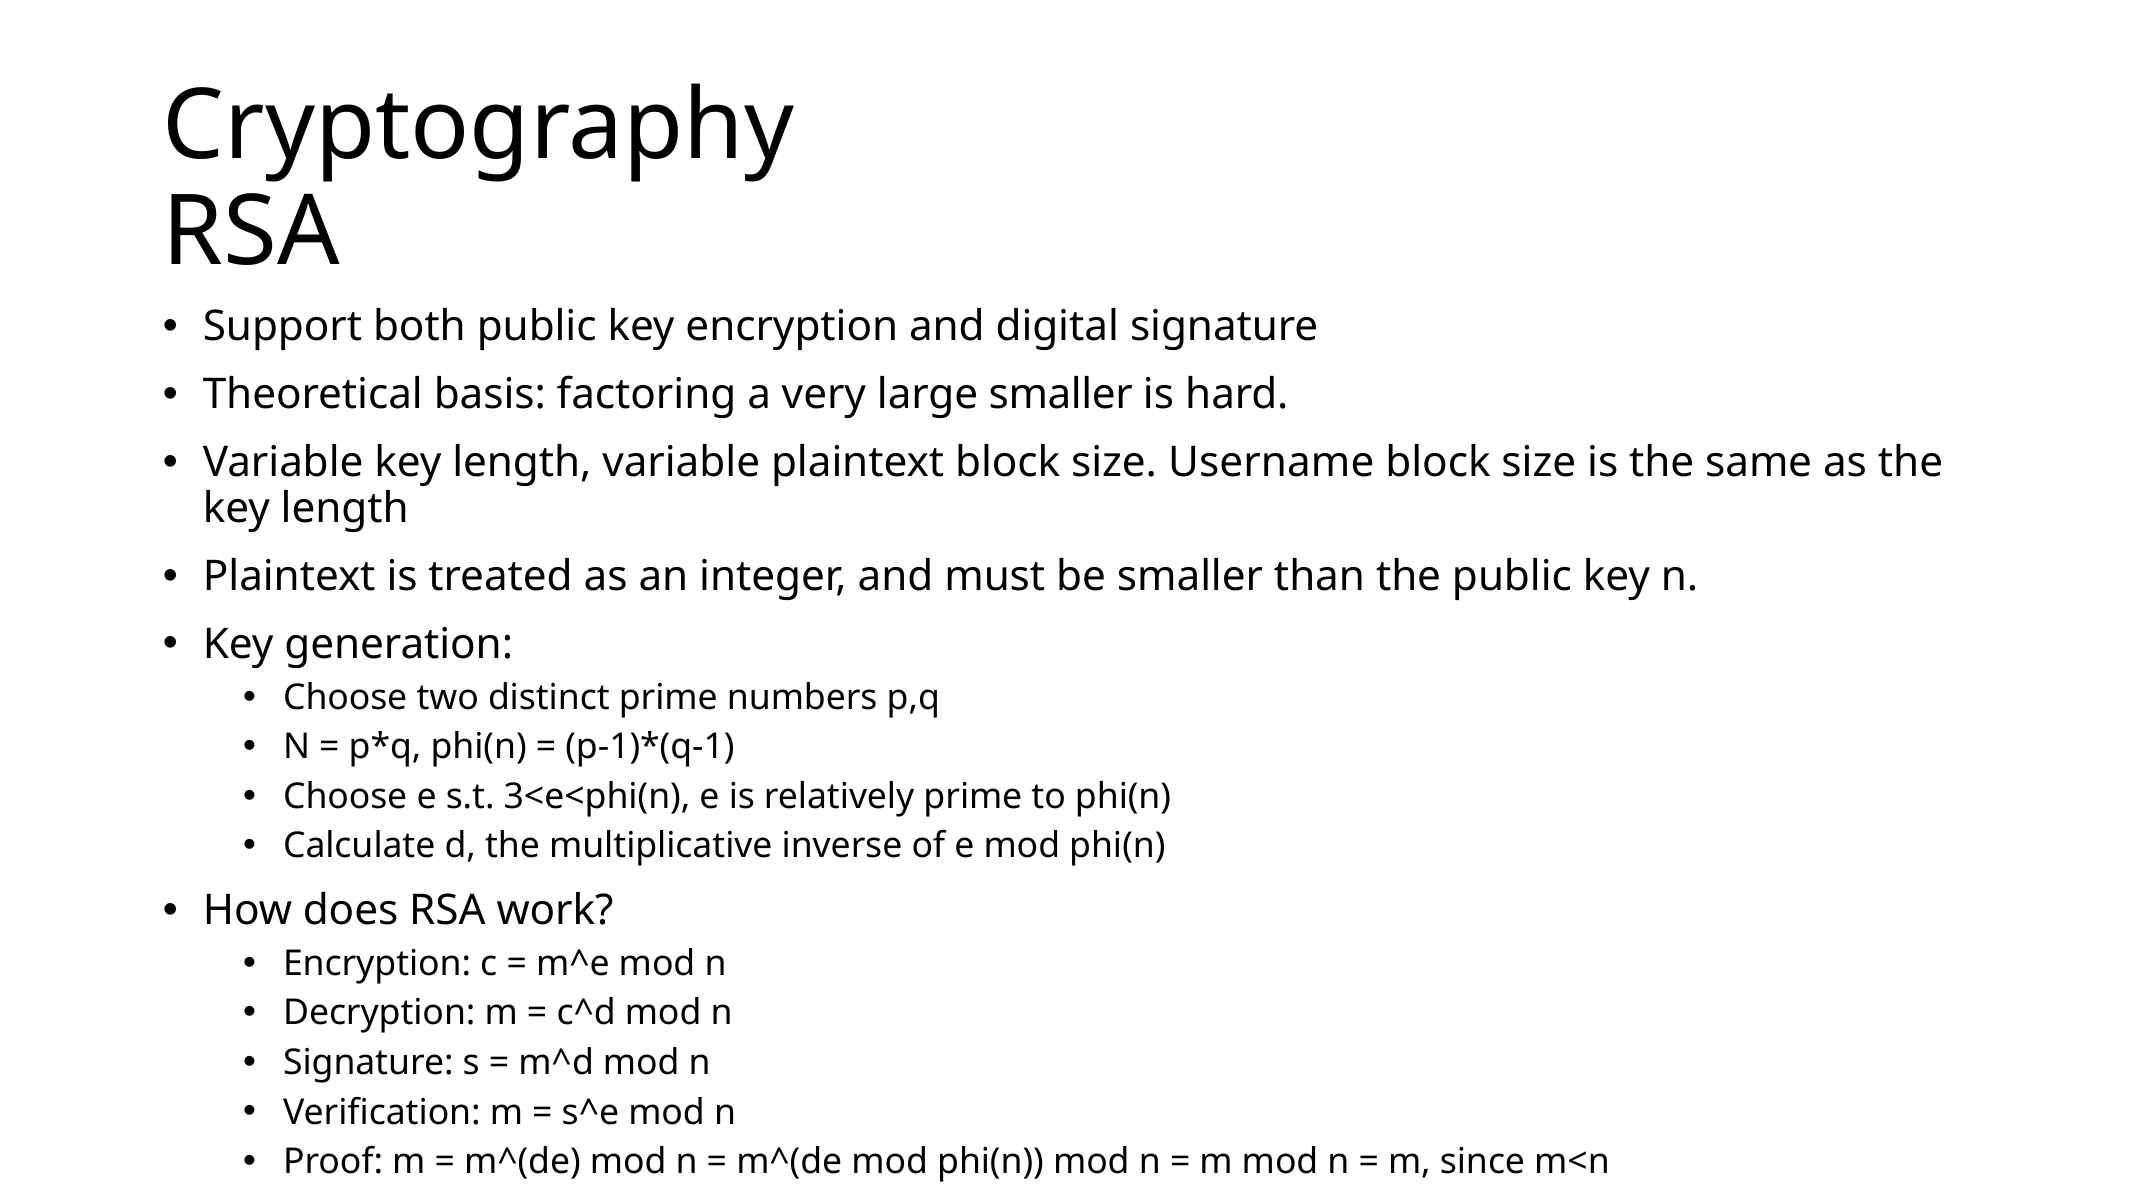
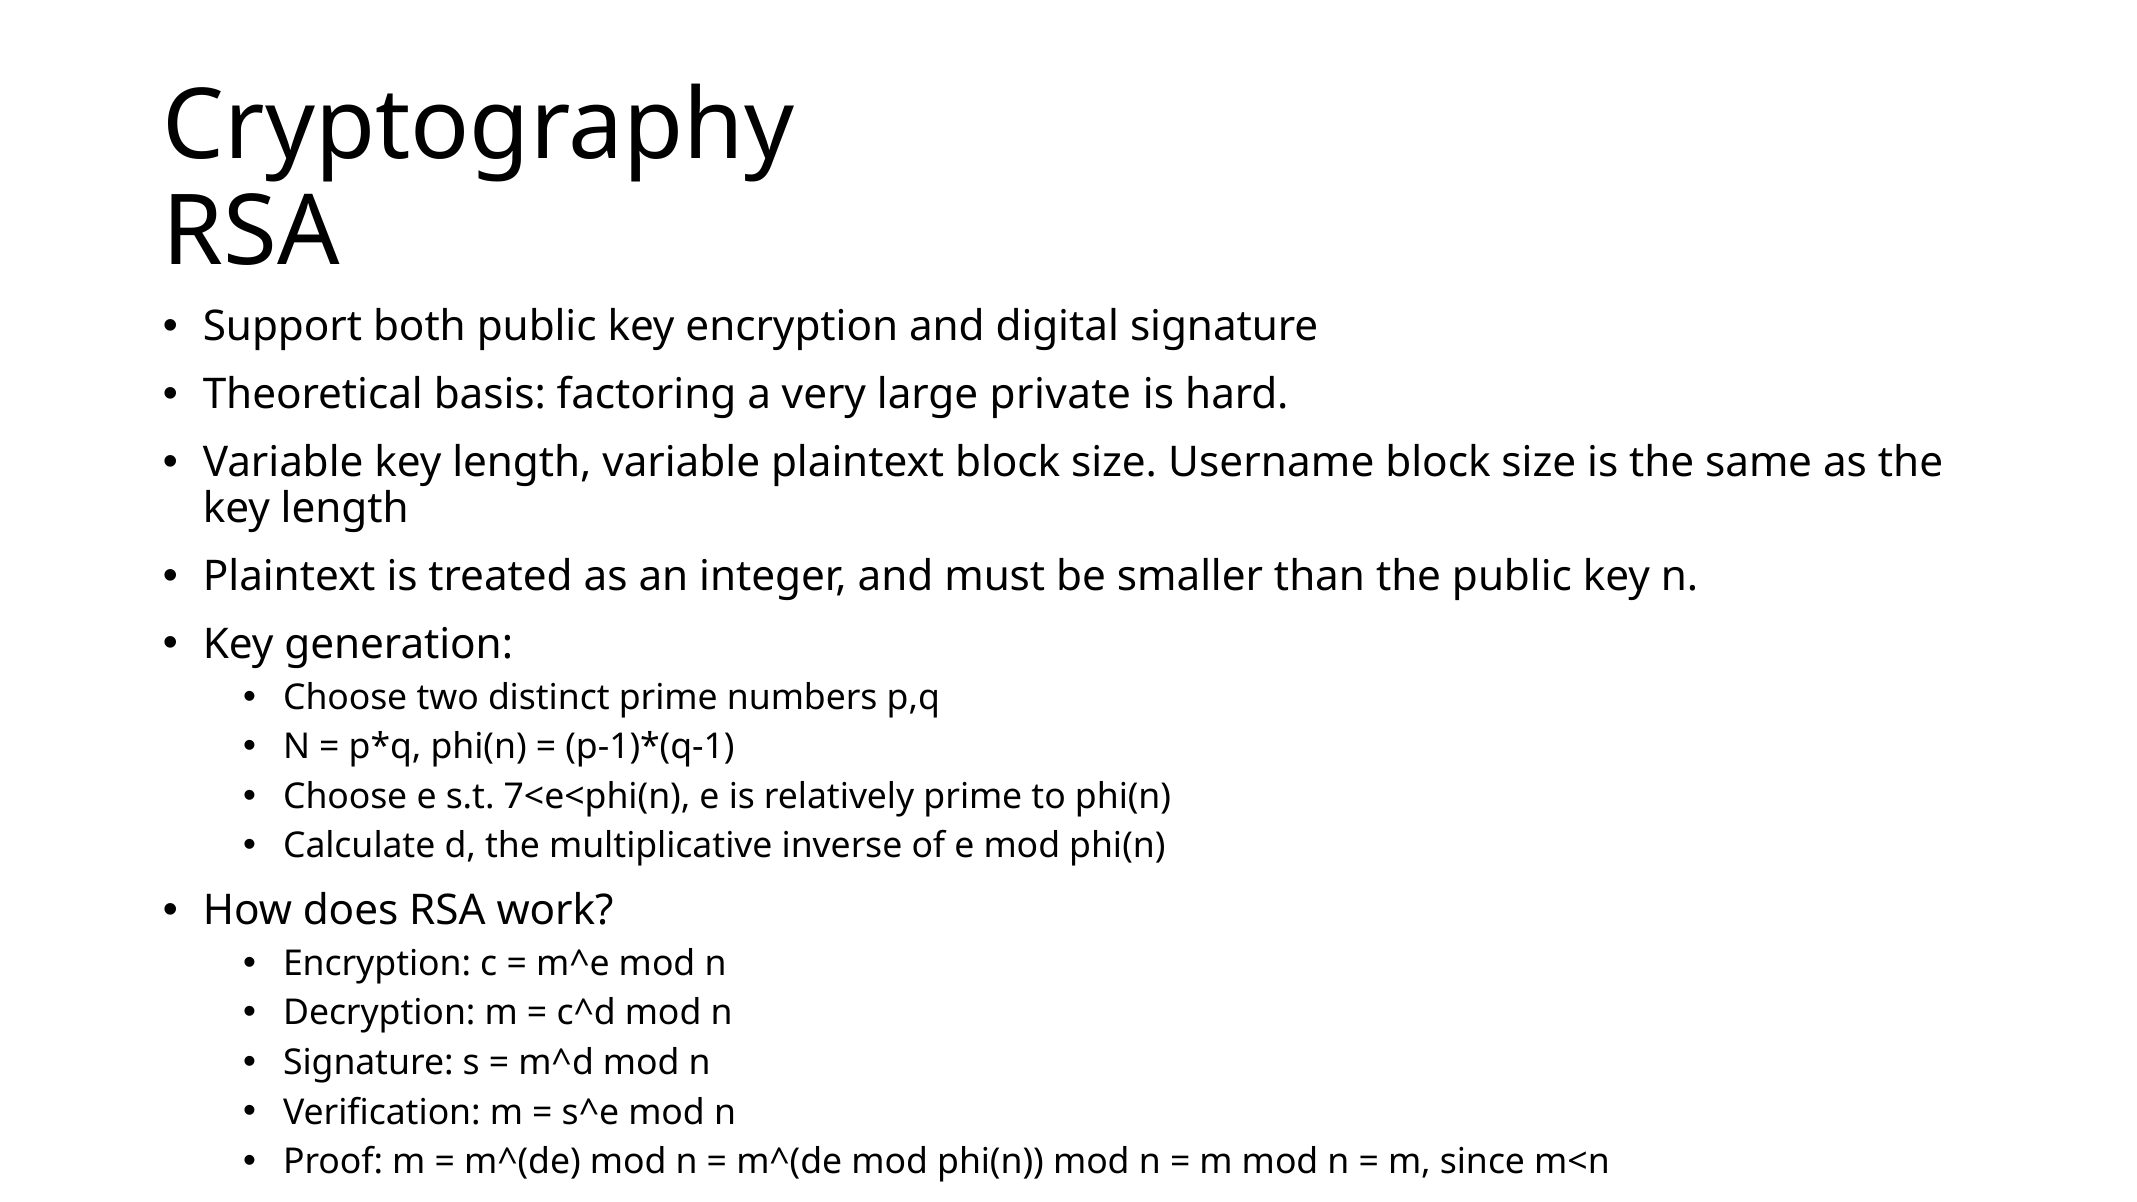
large smaller: smaller -> private (1060, 395)
3<e<phi(n: 3<e<phi(n -> 7<e<phi(n (597, 797)
